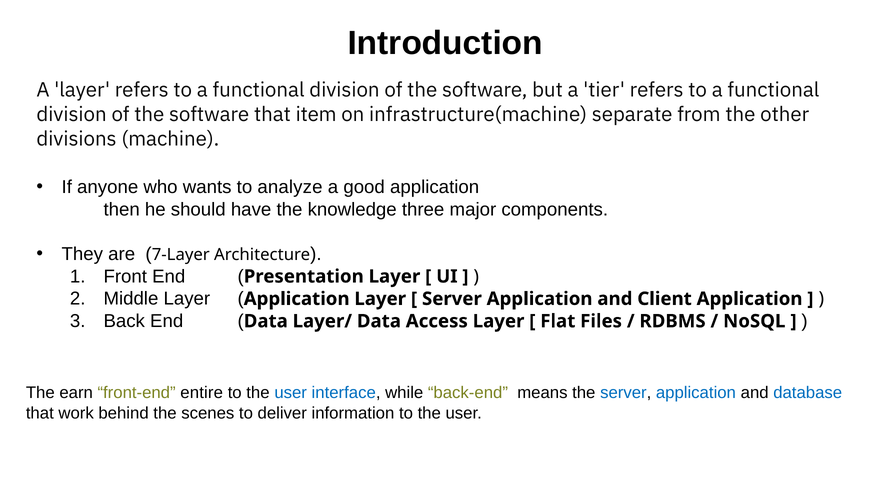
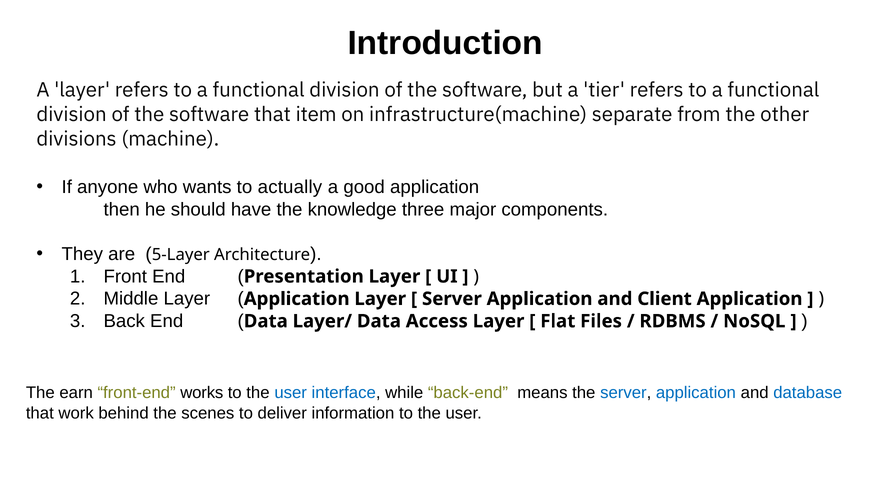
analyze: analyze -> actually (290, 187)
7-Layer: 7-Layer -> 5-Layer (181, 255)
entire: entire -> works (202, 393)
